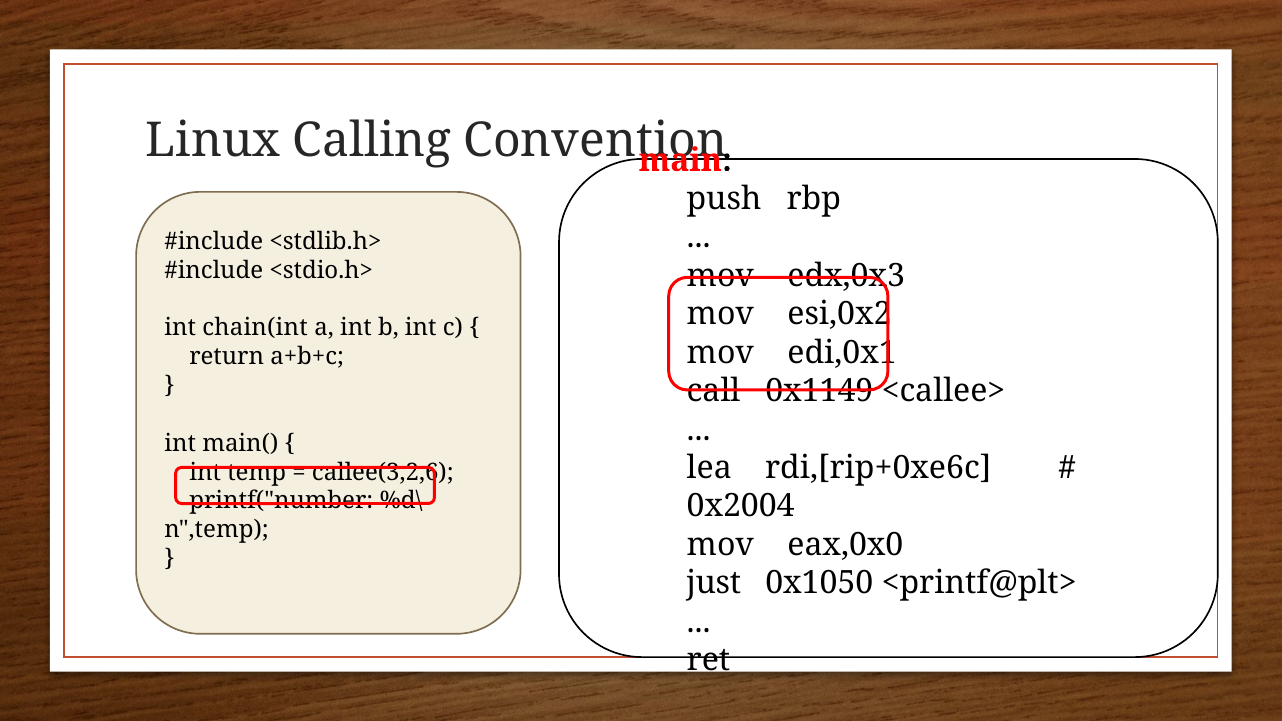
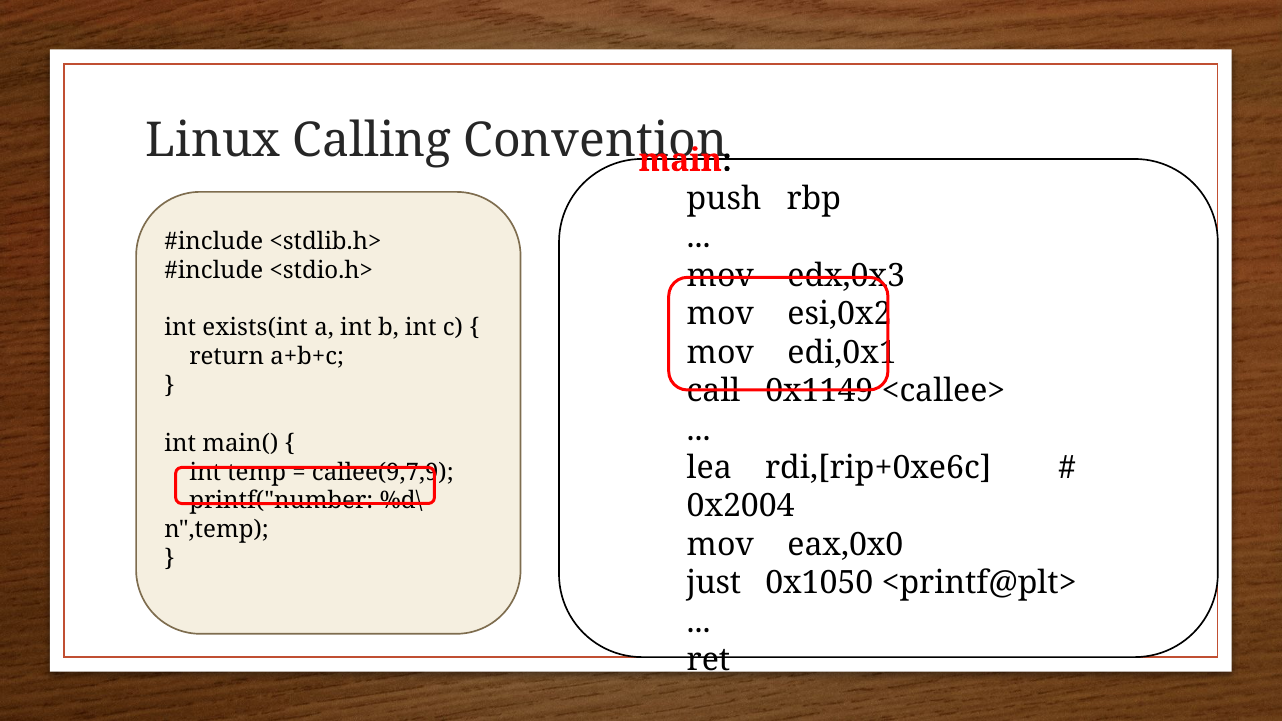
chain(int: chain(int -> exists(int (255, 328)
callee(3,2,6: callee(3,2,6 -> callee(9,7,9 (383, 472)
